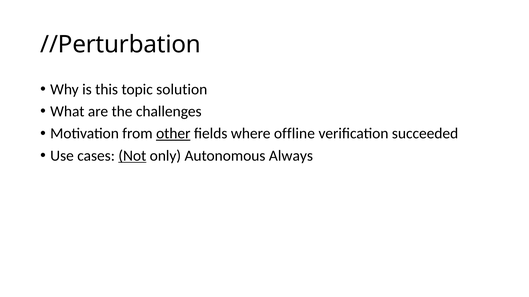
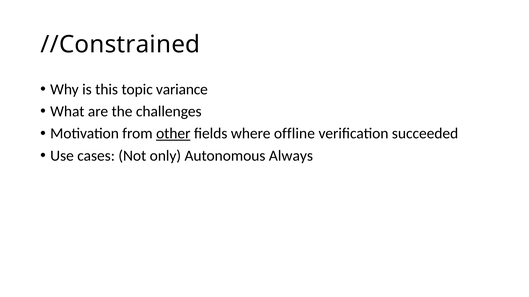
//Perturbation: //Perturbation -> //Constrained (120, 44)
solution: solution -> variance (182, 89)
Not underline: present -> none (132, 156)
